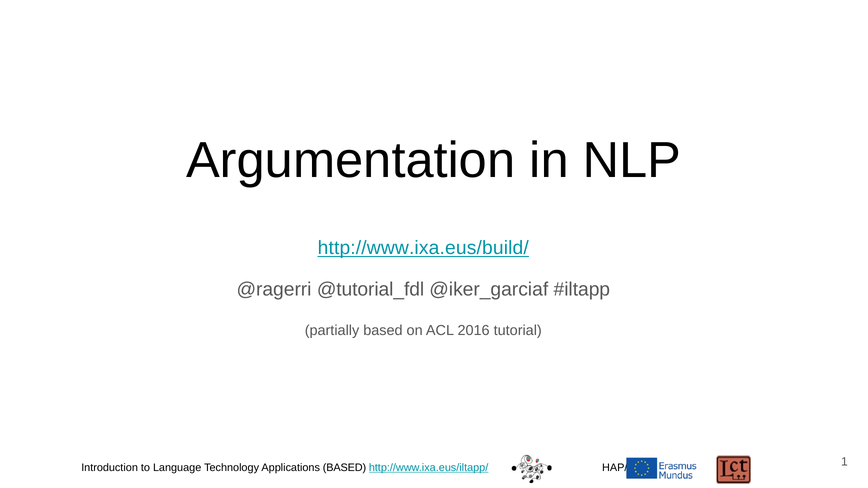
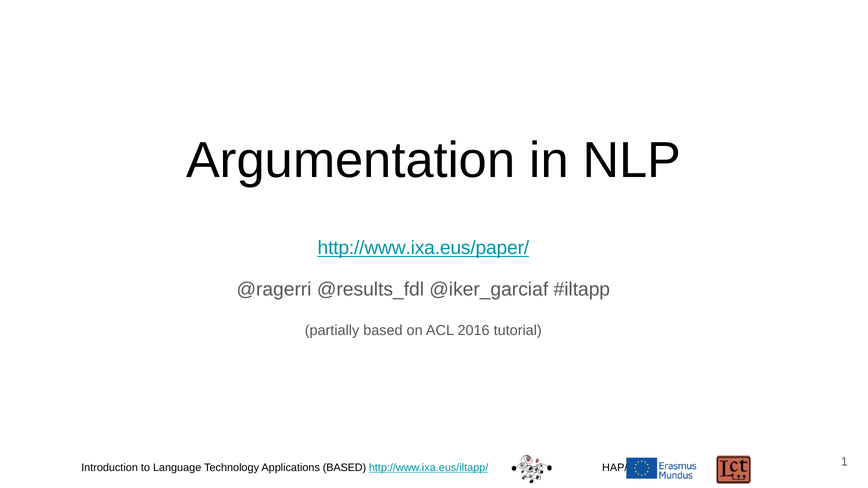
http://www.ixa.eus/build/: http://www.ixa.eus/build/ -> http://www.ixa.eus/paper/ (423, 248)
@tutorial_fdl: @tutorial_fdl -> @results_fdl (370, 289)
